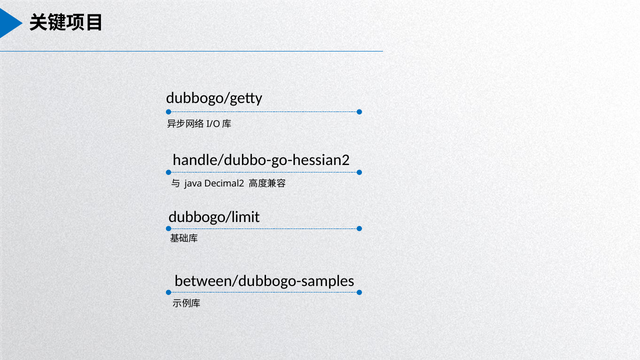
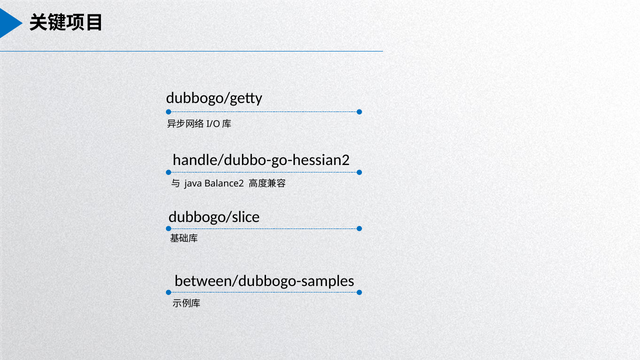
Decimal2: Decimal2 -> Balance2 (224, 184)
dubbogo/limit: dubbogo/limit -> dubbogo/slice (214, 217)
